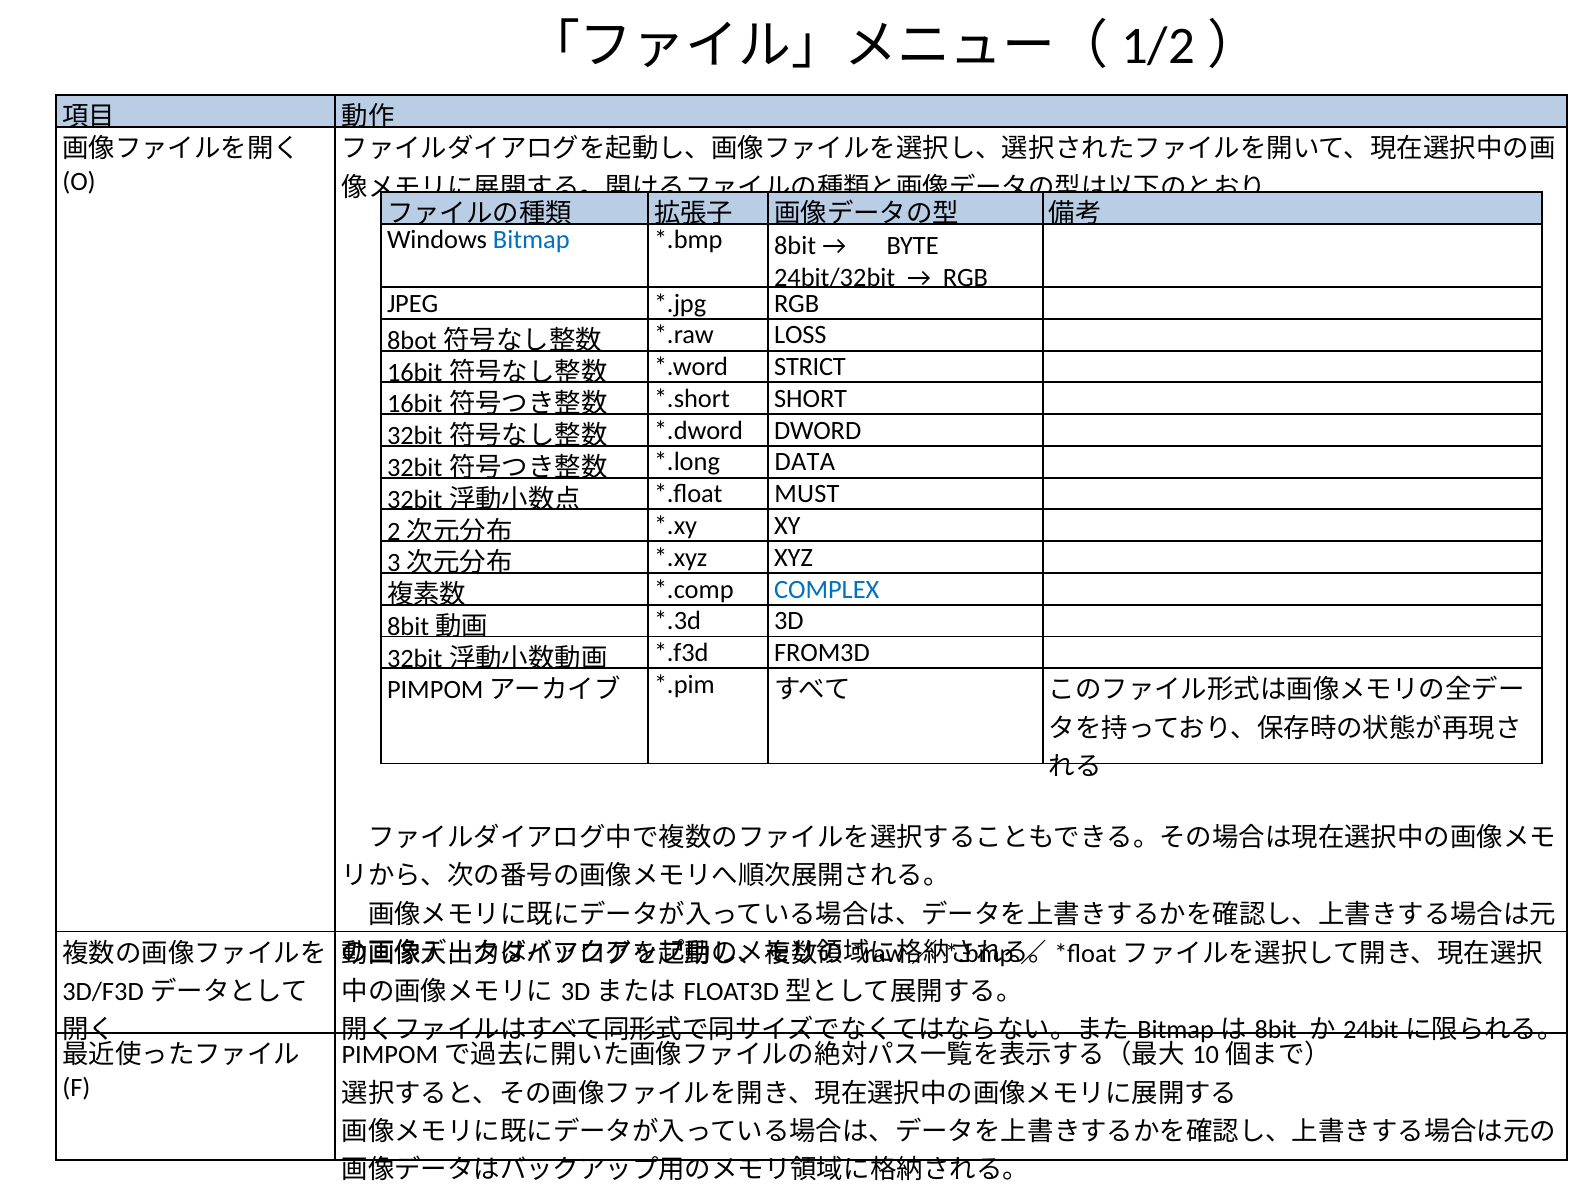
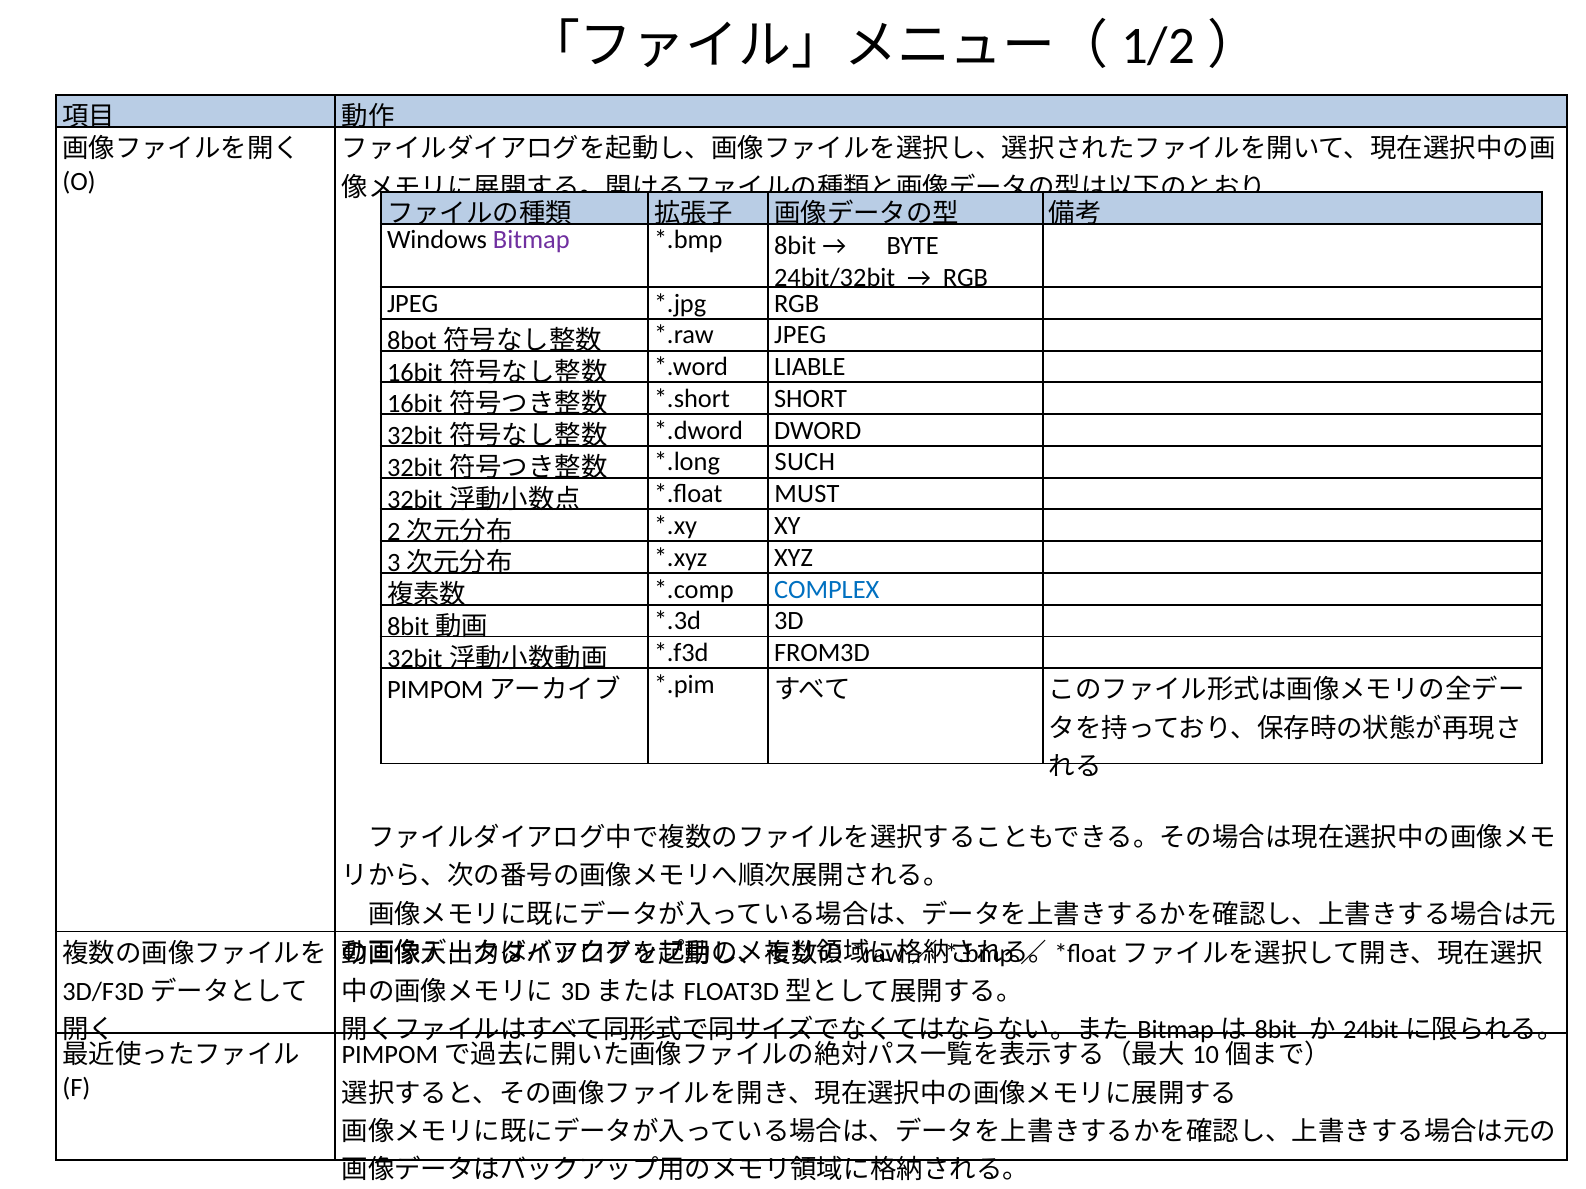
Bitmap colour: blue -> purple (531, 240)
LOSS: LOSS -> JPEG (800, 335)
STRICT: STRICT -> LIABLE (810, 367)
DATA: DATA -> SUCH (805, 462)
